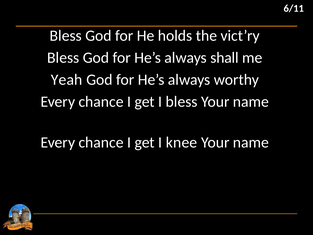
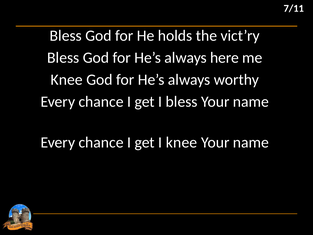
6/11: 6/11 -> 7/11 (294, 9)
shall: shall -> here (225, 58)
Yeah: Yeah -> Knee (67, 80)
